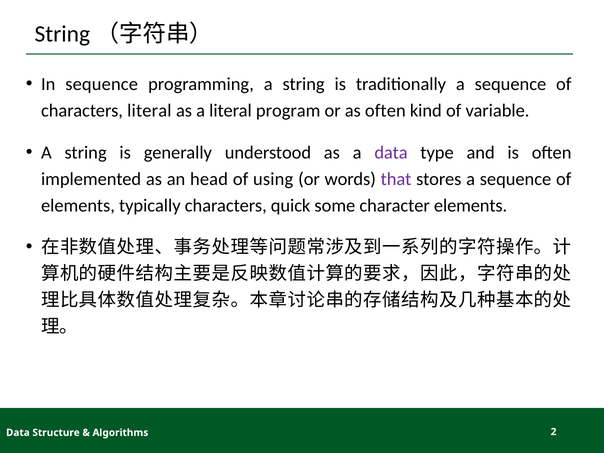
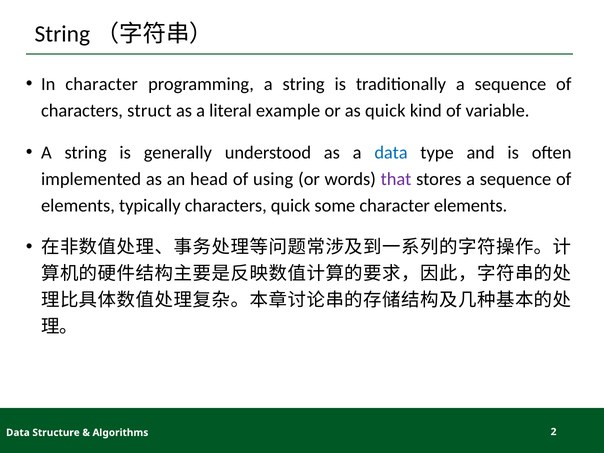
In sequence: sequence -> character (102, 84)
characters literal: literal -> struct (149, 111)
program: program -> example (288, 111)
as often: often -> quick (385, 111)
data colour: purple -> blue (391, 152)
